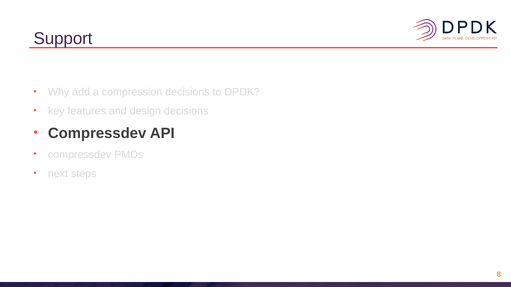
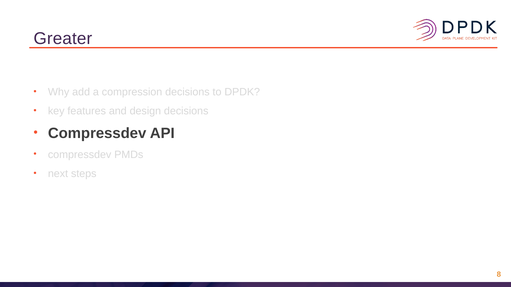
Support: Support -> Greater (63, 39)
